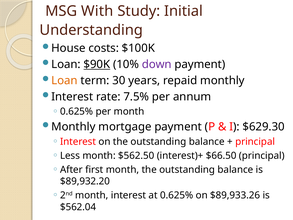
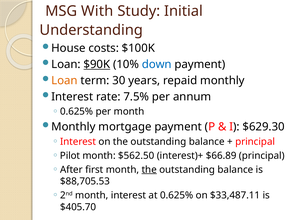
down colour: purple -> blue (157, 64)
Less: Less -> Pilot (70, 155)
$66.50: $66.50 -> $66.89 (221, 155)
the underline: none -> present (149, 169)
$89,932.20: $89,932.20 -> $88,705.53 (85, 181)
$89,933.26: $89,933.26 -> $33,487.11 (235, 195)
$562.04: $562.04 -> $405.70 (78, 207)
